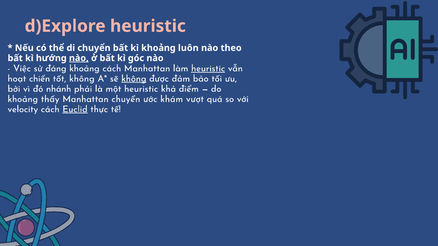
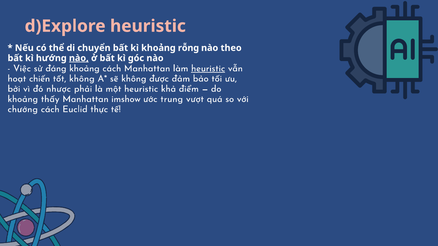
luôn: luôn -> rỗng (188, 48)
không underline: present -> none (134, 79)
nhánh: nhánh -> nhược (59, 89)
Manhattan chuyển: chuyển -> imshow (126, 99)
khám: khám -> trung (172, 99)
velocity: velocity -> chướng (23, 109)
Euclid underline: present -> none (75, 109)
